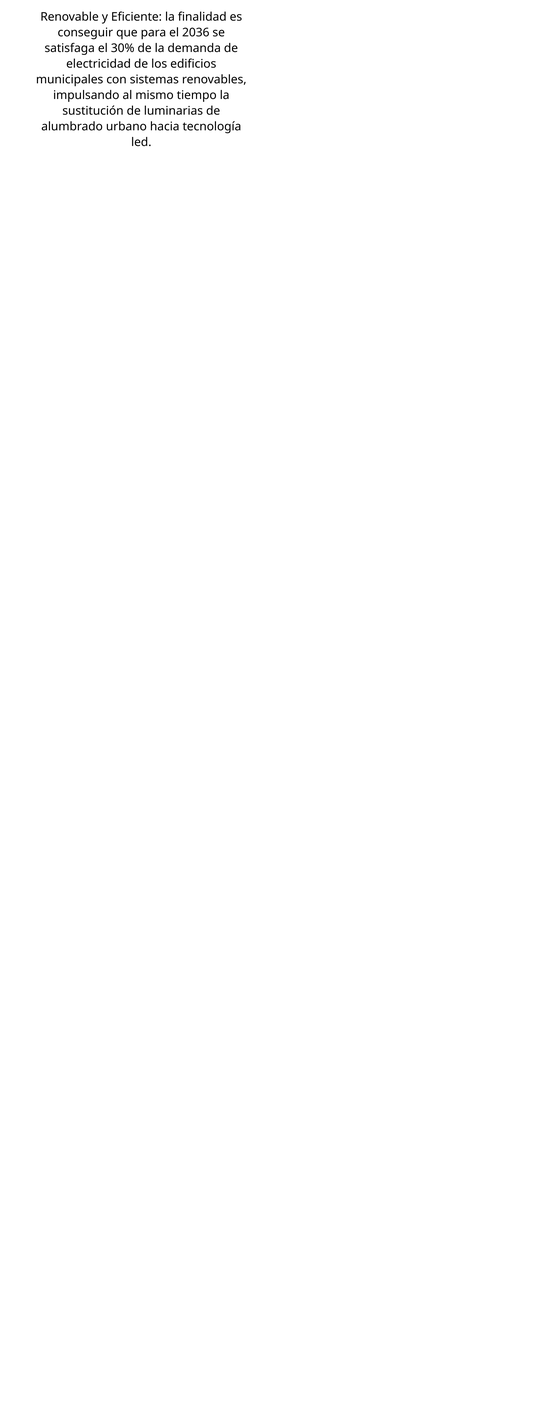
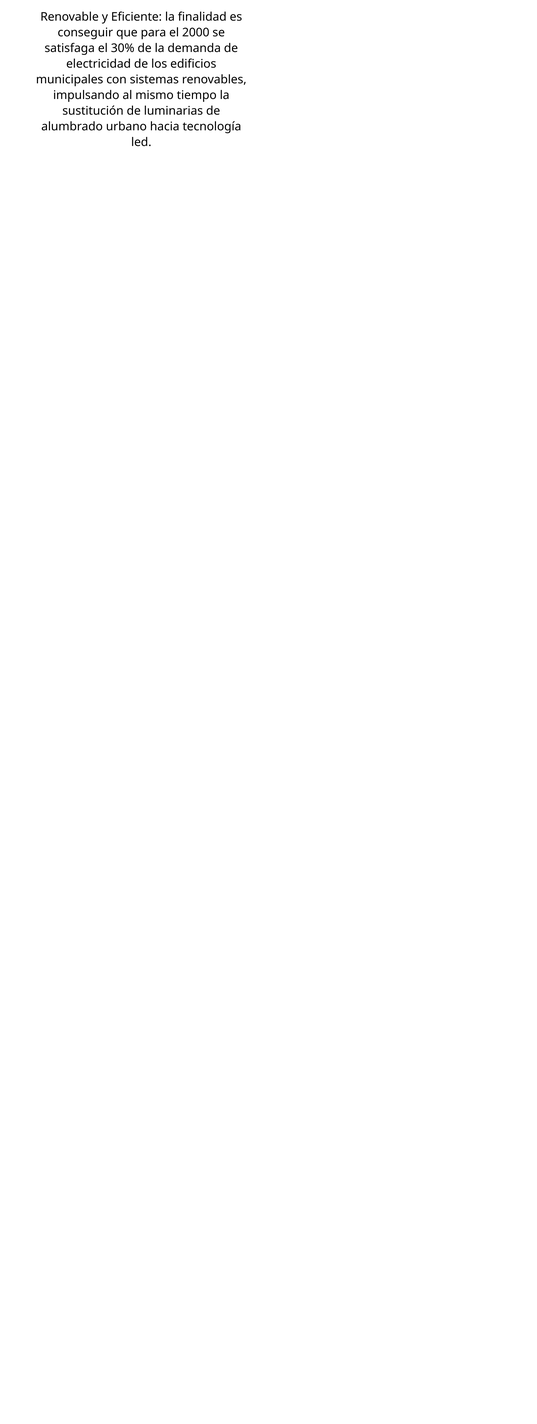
2036: 2036 -> 2000 (196, 33)
